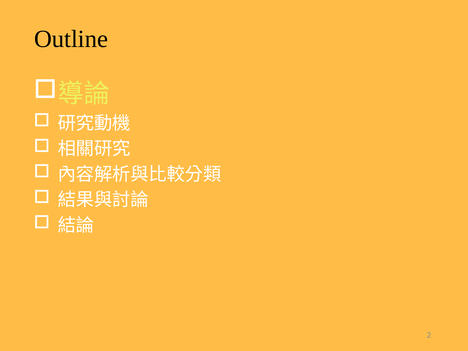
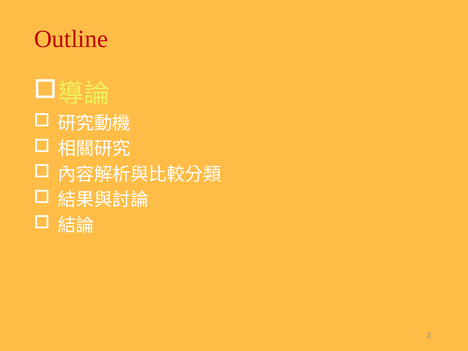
Outline colour: black -> red (71, 39)
